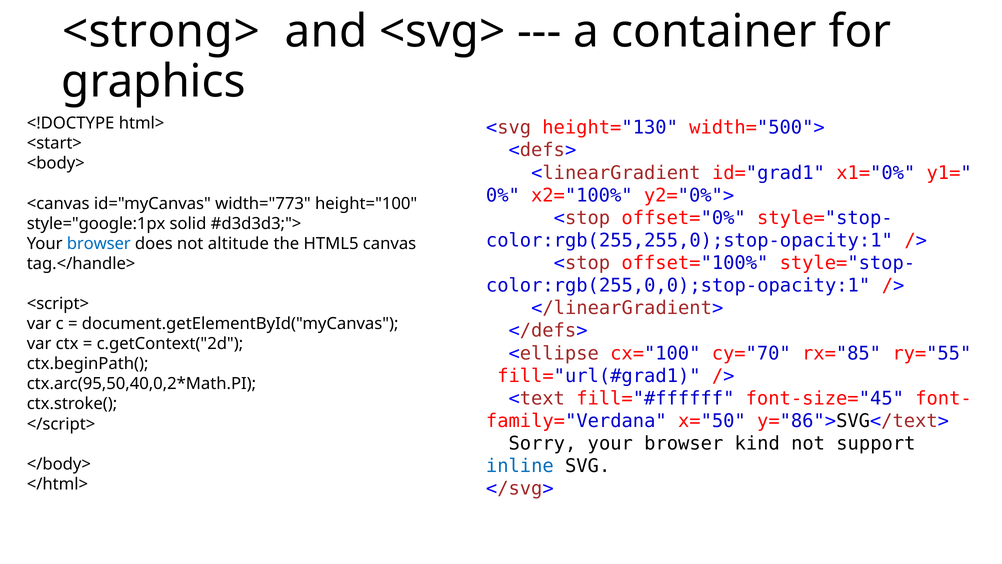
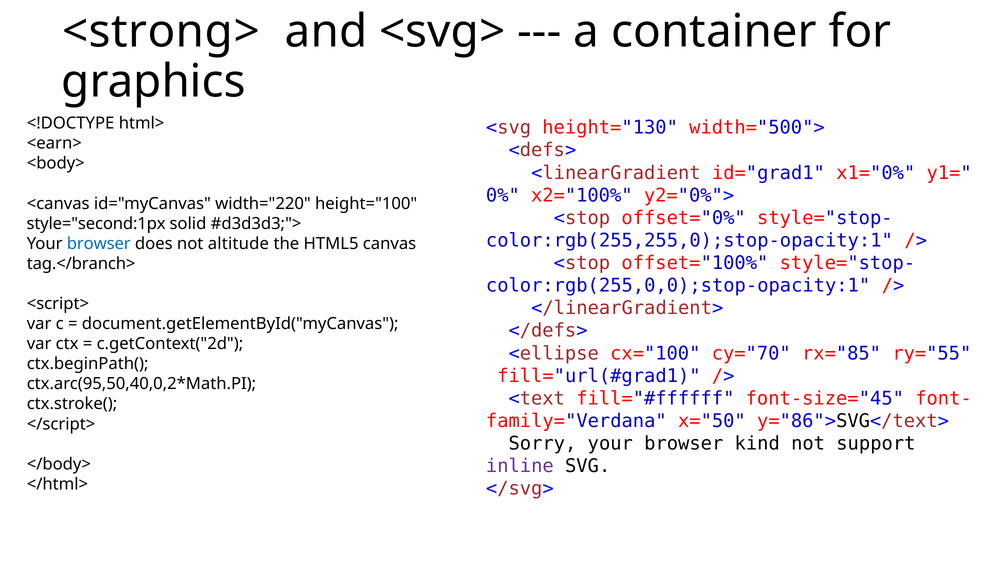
<start>: <start> -> <earn> (54, 143)
width="773: width="773 -> width="220 (263, 203)
style="google:1px: style="google:1px -> style="second:1px (96, 223)
tag.</handle>: tag.</handle> -> tag.</branch> (81, 263)
inline colour: blue -> purple (520, 466)
